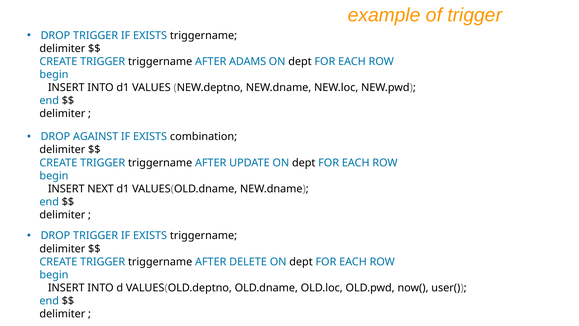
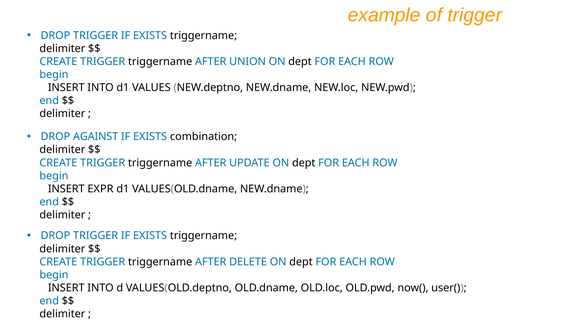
ADAMS: ADAMS -> UNION (248, 62)
NEXT: NEXT -> EXPR (100, 189)
